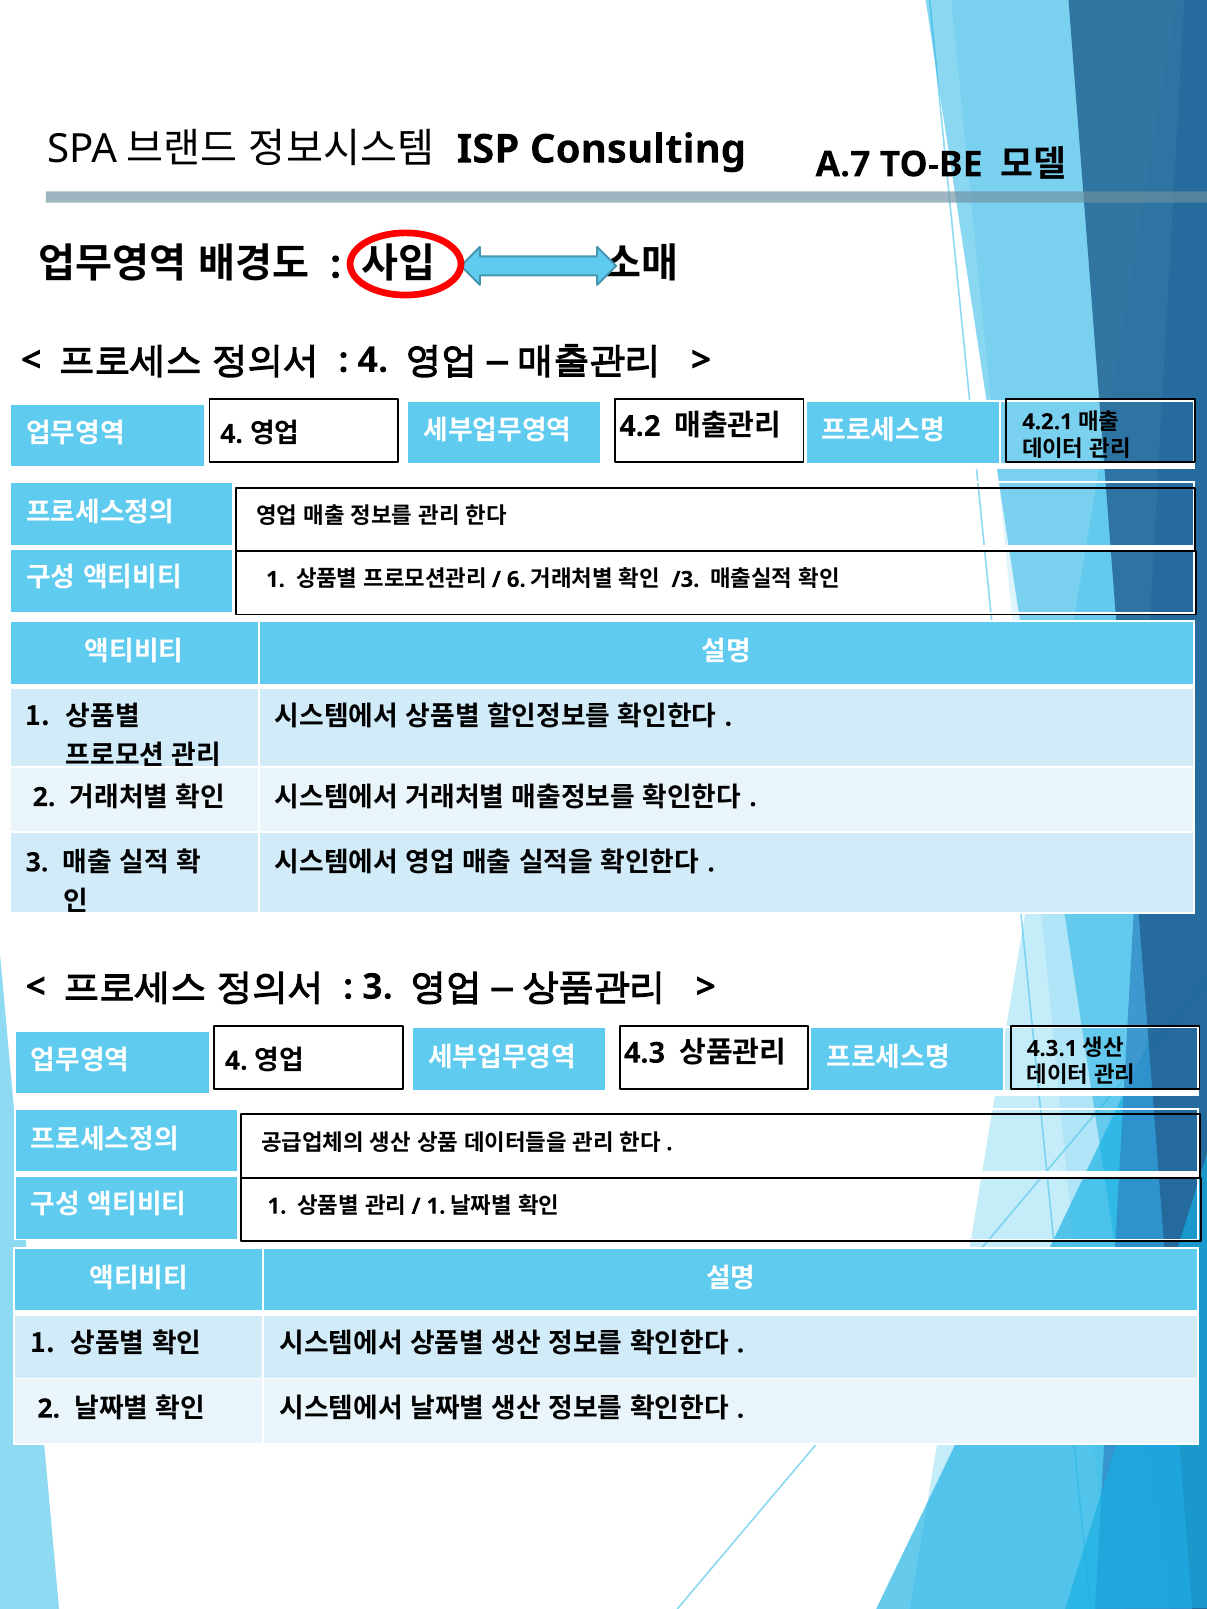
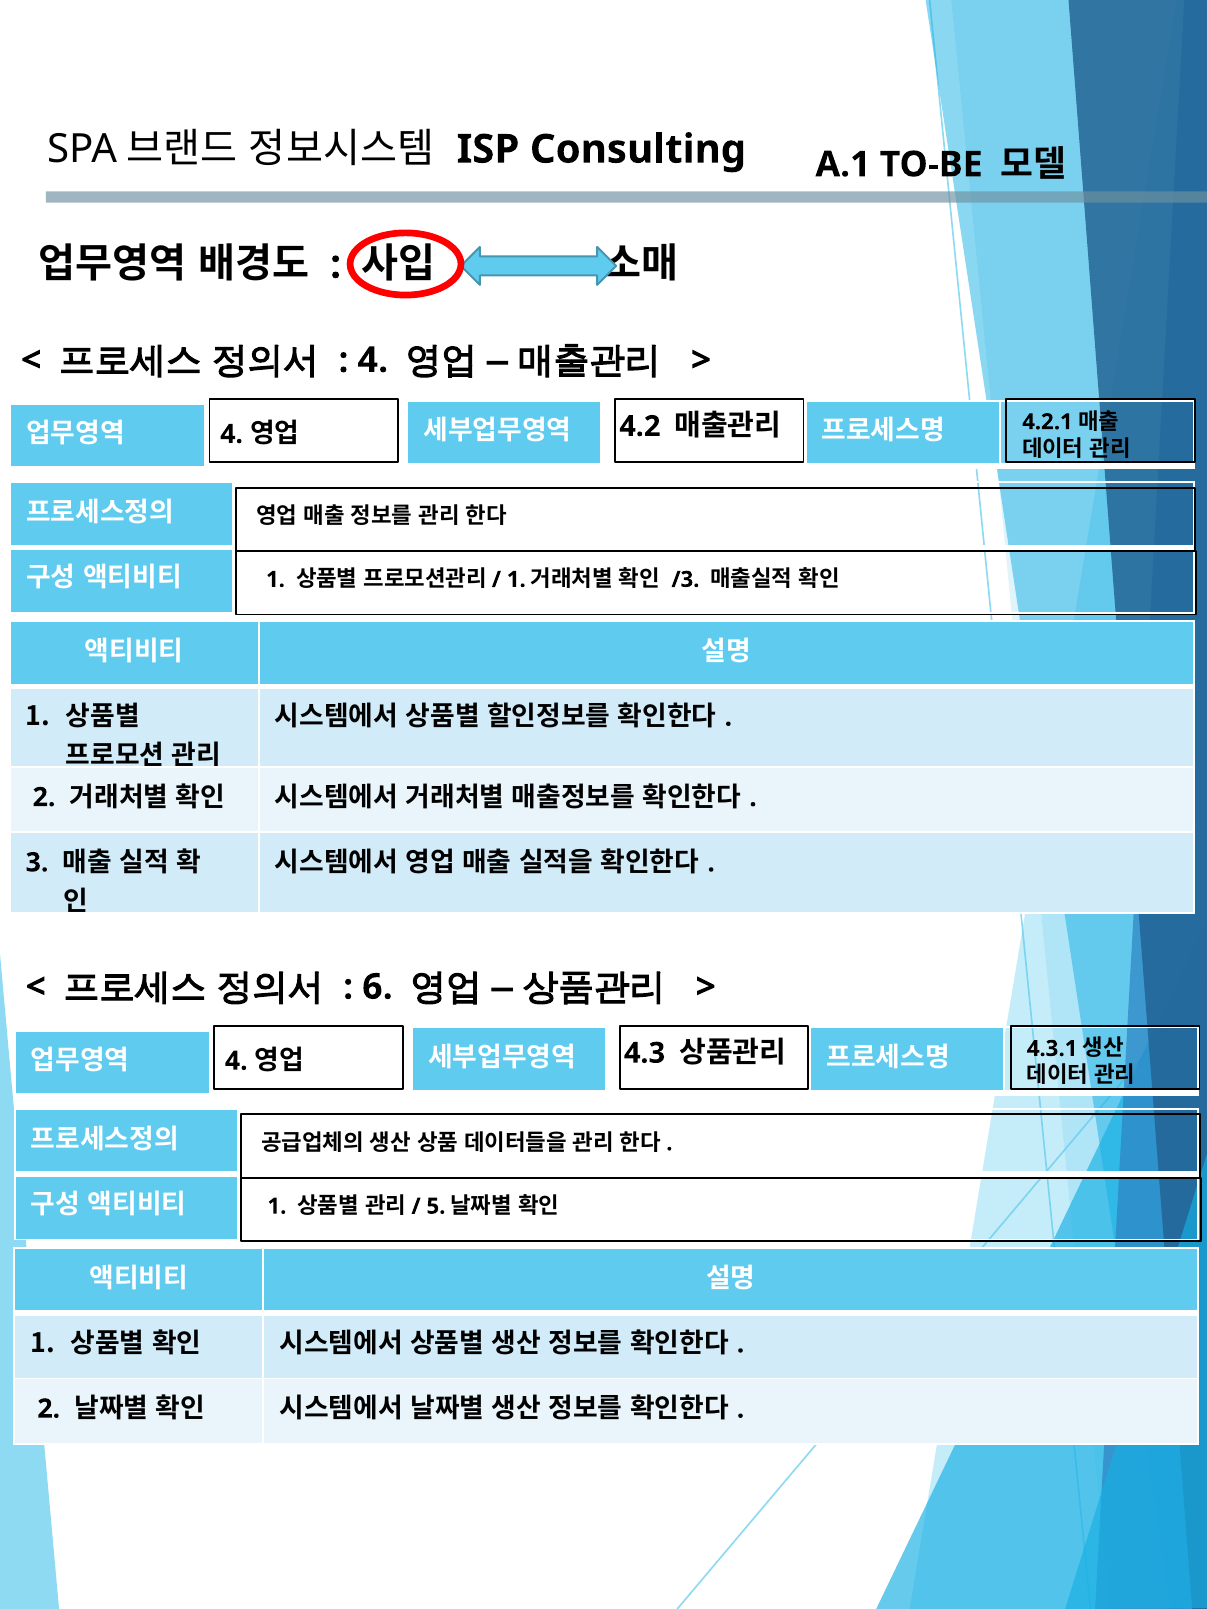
A.7: A.7 -> A.1 (843, 165)
6: 6 -> 1 (516, 580)
3: 3 -> 6 (377, 987)
1: 1 -> 5 (436, 1207)
